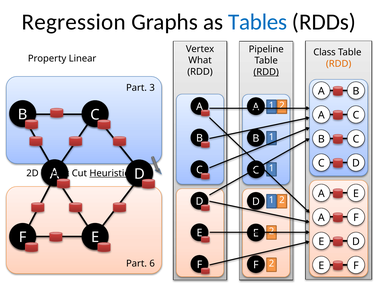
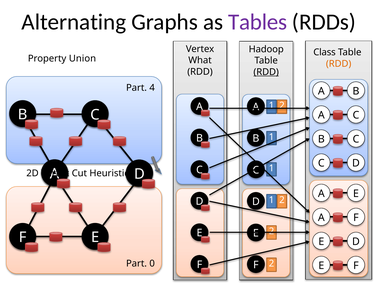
Regression: Regression -> Alternating (74, 22)
Tables colour: blue -> purple (258, 22)
Pipeline: Pipeline -> Hadoop (266, 49)
Linear: Linear -> Union (82, 59)
3: 3 -> 4 (152, 88)
Heuristic underline: present -> none (109, 174)
6: 6 -> 0 (152, 264)
